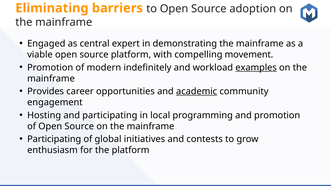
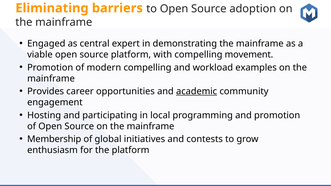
modern indefinitely: indefinitely -> compelling (147, 68)
examples underline: present -> none (256, 68)
Participating: Participating -> Membership (54, 139)
